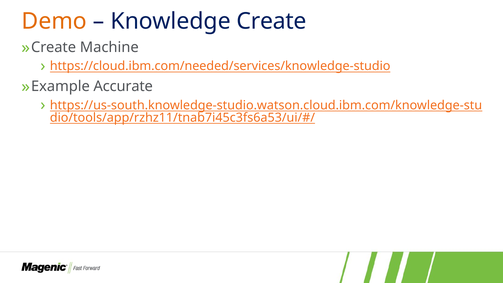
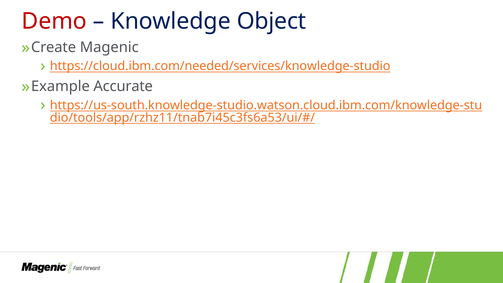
Demo colour: orange -> red (54, 21)
Create: Create -> Object (272, 21)
Machine: Machine -> Magenic (109, 47)
